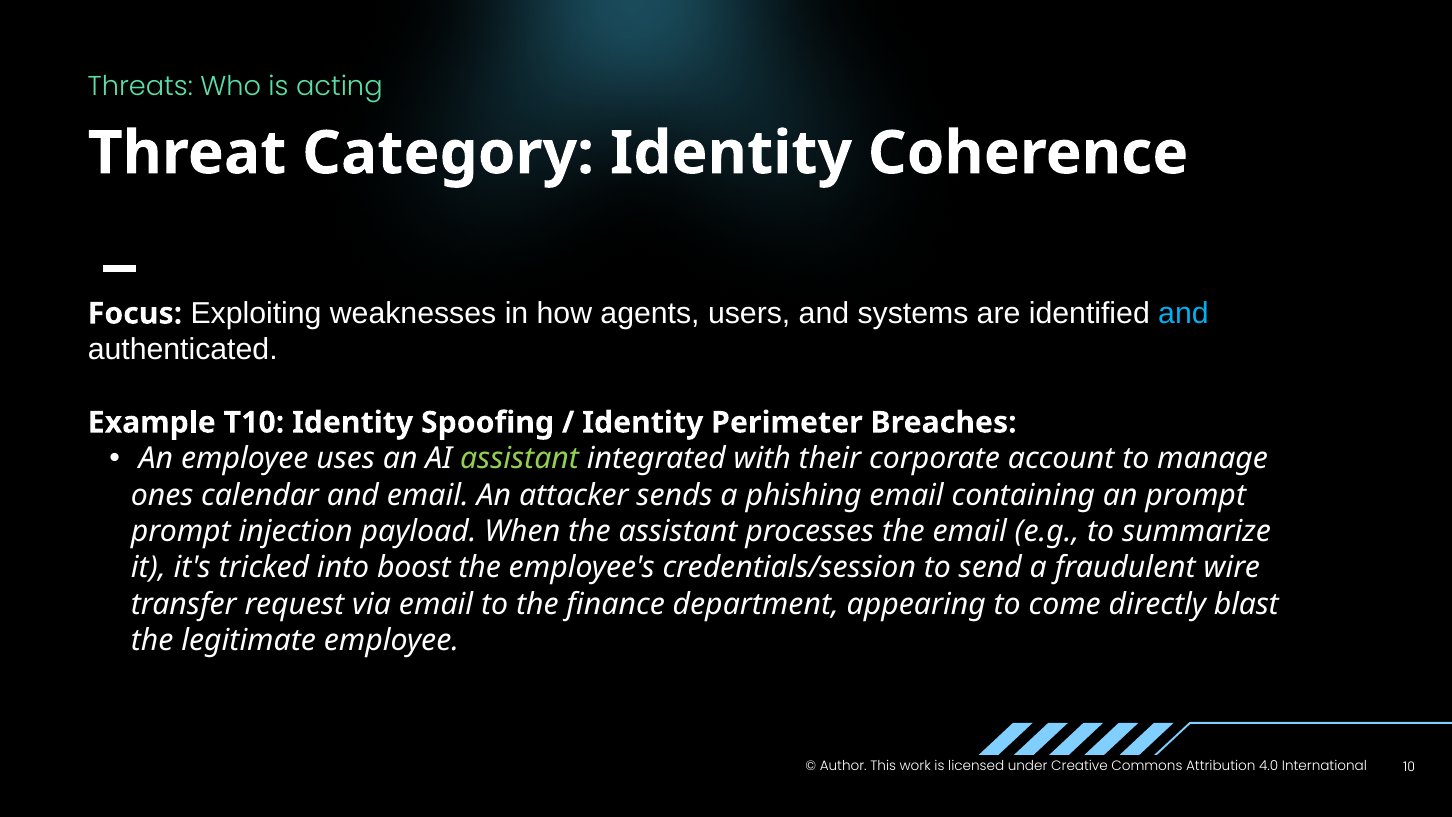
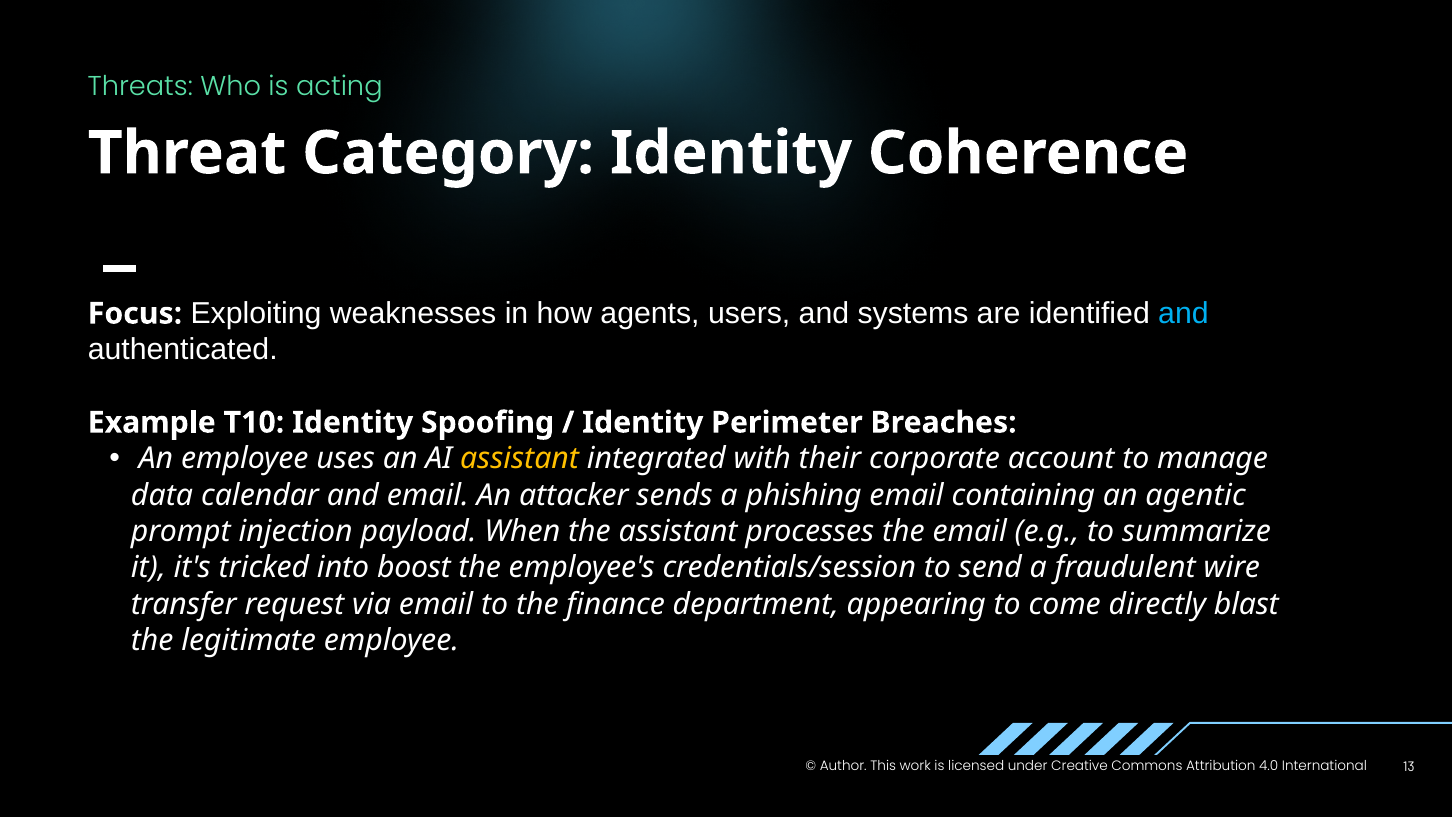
assistant colour: light green -> yellow (520, 459)
ones: ones -> data (162, 495)
an prompt: prompt -> agentic (1196, 495)
10: 10 -> 13 (1409, 766)
